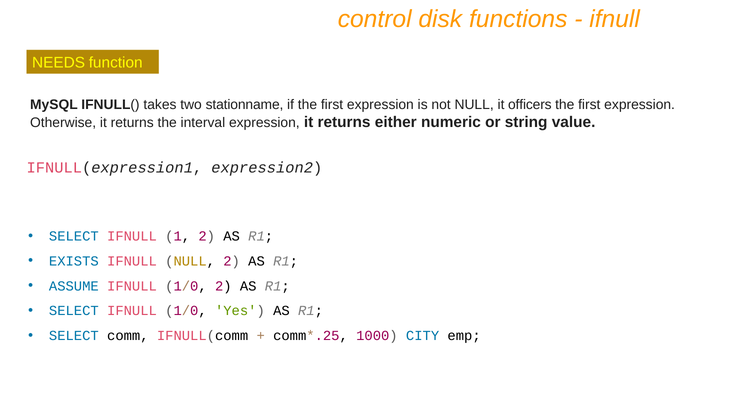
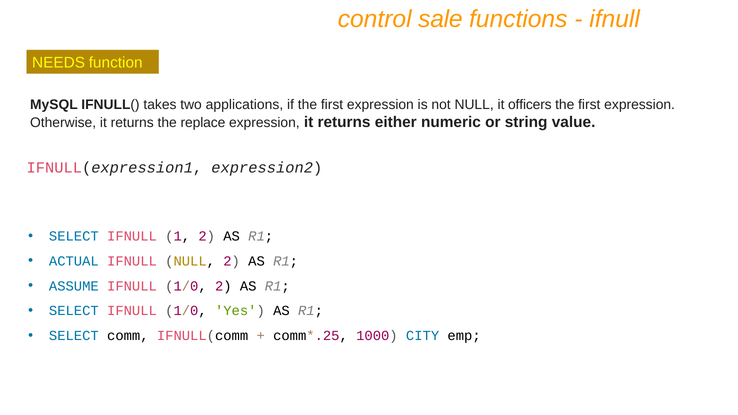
disk: disk -> sale (440, 19)
stationname: stationname -> applications (244, 104)
interval: interval -> replace (203, 123)
EXISTS: EXISTS -> ACTUAL (74, 261)
